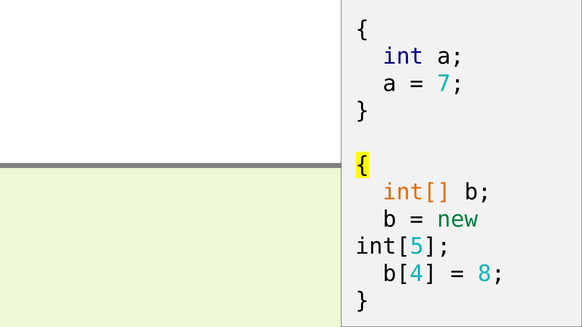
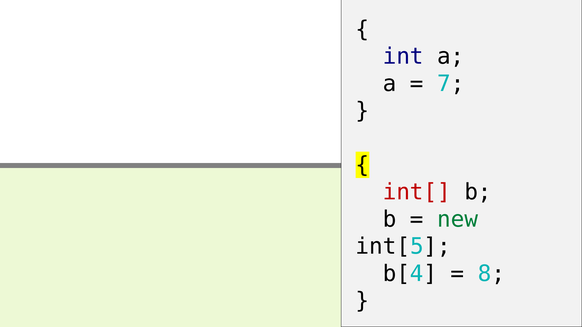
int[ colour: orange -> red (417, 192)
